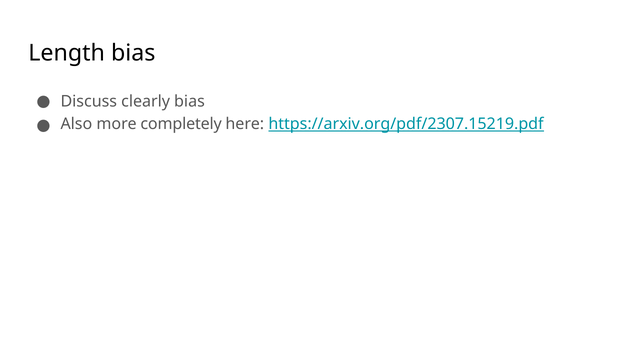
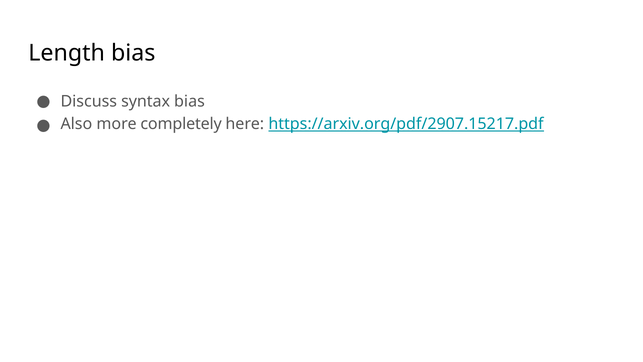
clearly: clearly -> syntax (146, 101)
https://arxiv.org/pdf/2307.15219.pdf: https://arxiv.org/pdf/2307.15219.pdf -> https://arxiv.org/pdf/2907.15217.pdf (406, 124)
